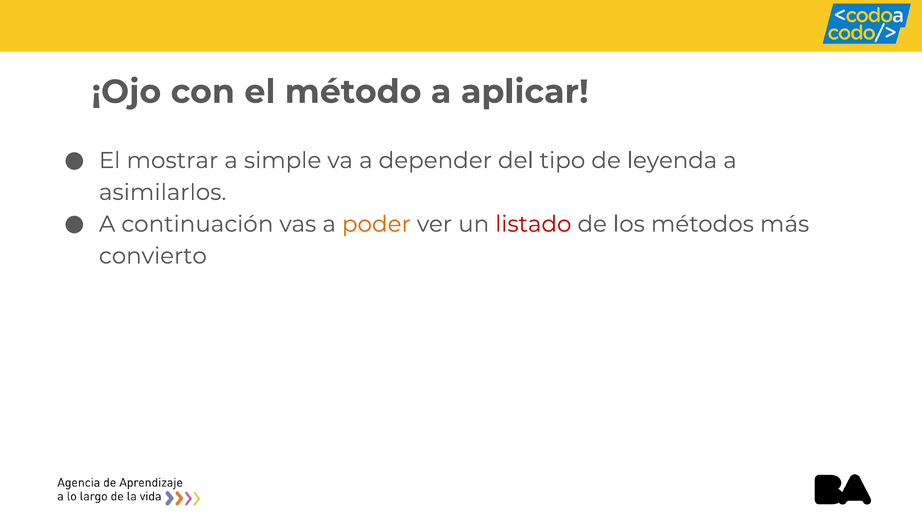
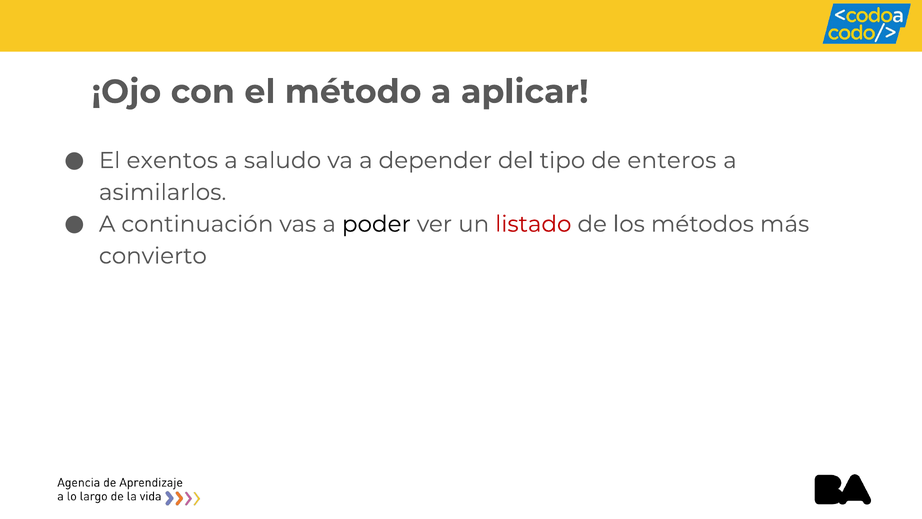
mostrar: mostrar -> exentos (172, 160)
simple: simple -> saludo (283, 160)
leyenda: leyenda -> enteros (672, 160)
poder colour: orange -> black (376, 224)
